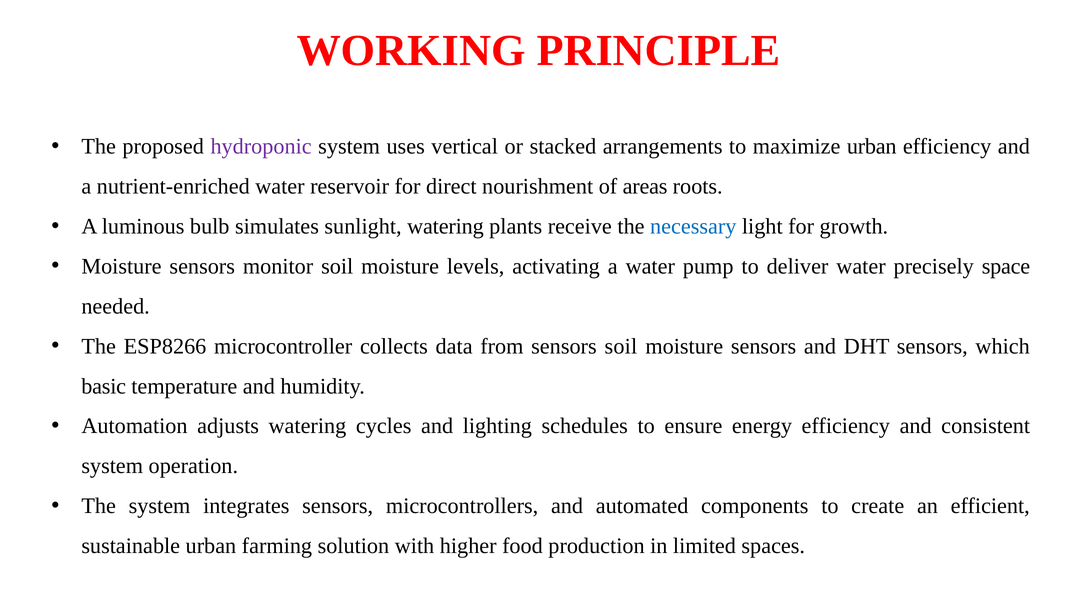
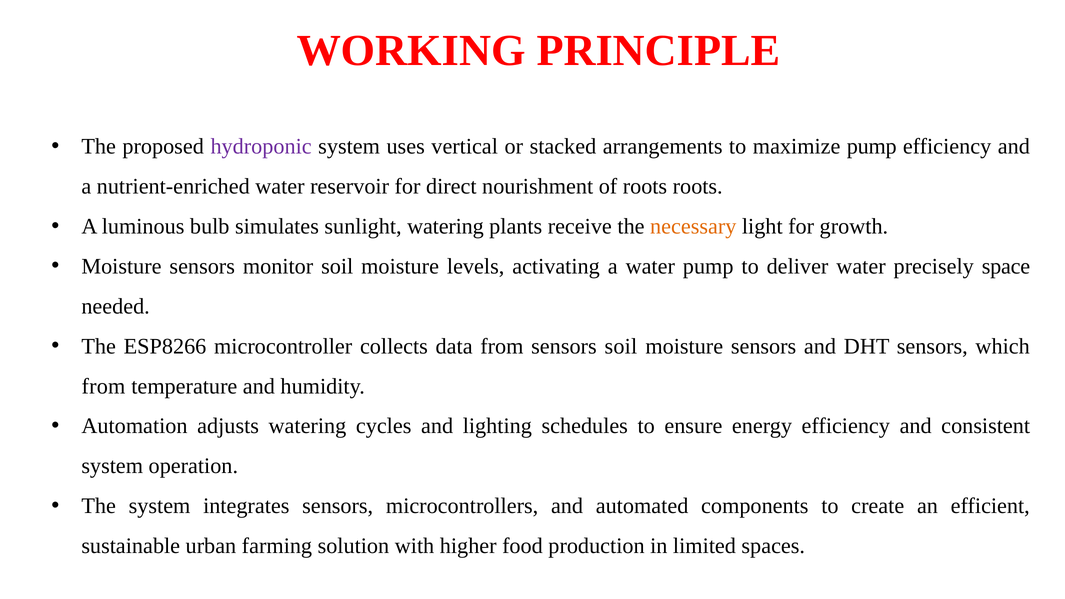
maximize urban: urban -> pump (872, 147)
of areas: areas -> roots (645, 187)
necessary colour: blue -> orange (693, 227)
basic: basic -> from (103, 386)
